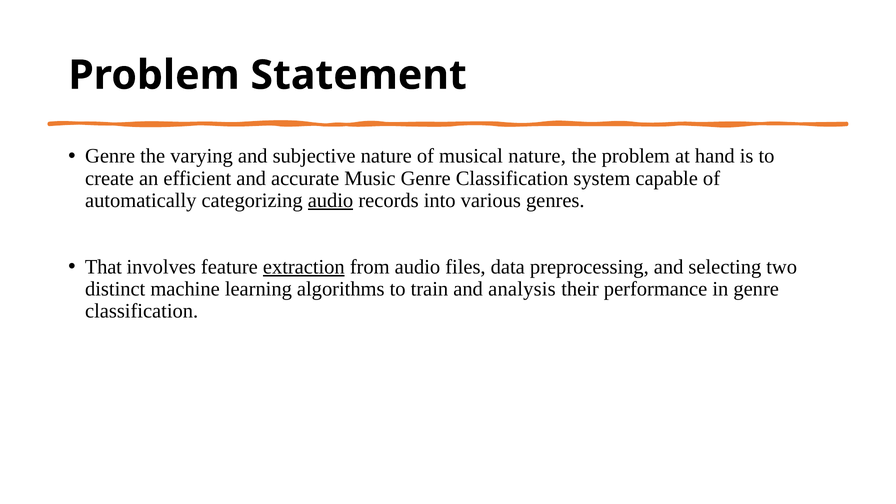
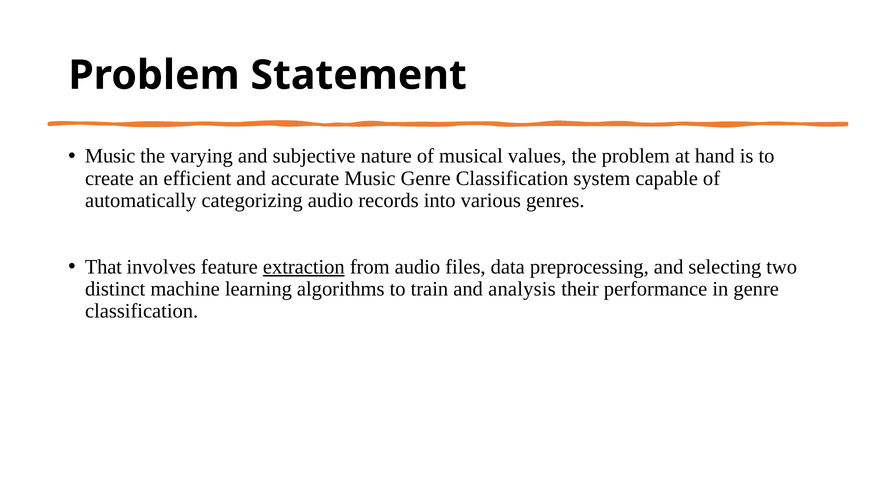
Genre: Genre -> Music (110, 156)
musical nature: nature -> values (537, 156)
audio underline: present -> none (331, 200)
